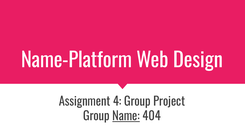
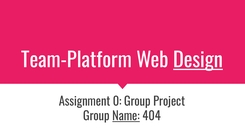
Name-Platform: Name-Platform -> Team-Platform (76, 60)
Design underline: none -> present (198, 60)
4: 4 -> 0 (117, 101)
